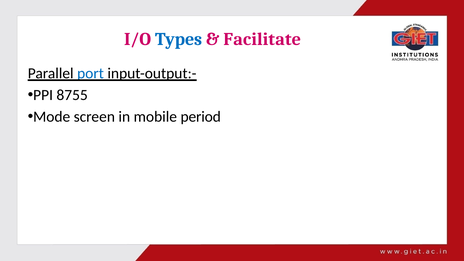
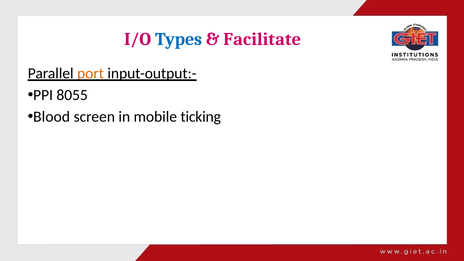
port colour: blue -> orange (90, 74)
8755: 8755 -> 8055 (72, 95)
Mode: Mode -> Blood (52, 117)
period: period -> ticking (201, 117)
